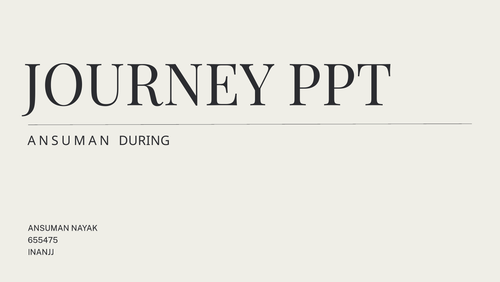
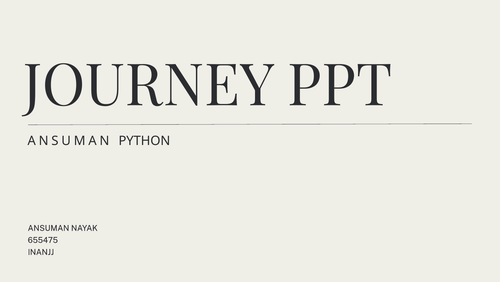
DURING: DURING -> PYTHON (144, 140)
